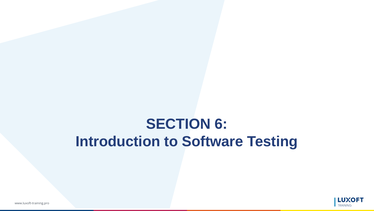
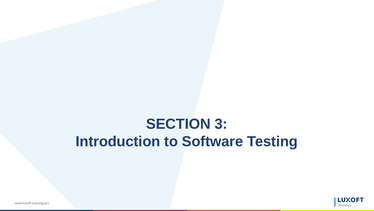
6: 6 -> 3 (221, 124)
